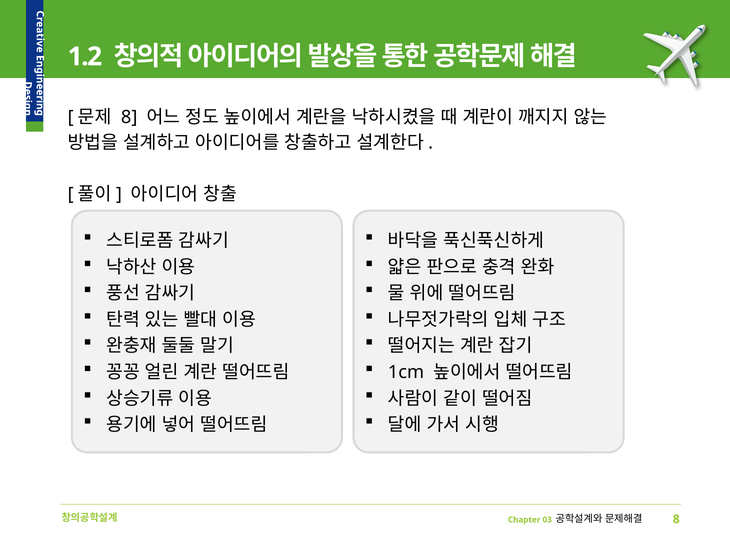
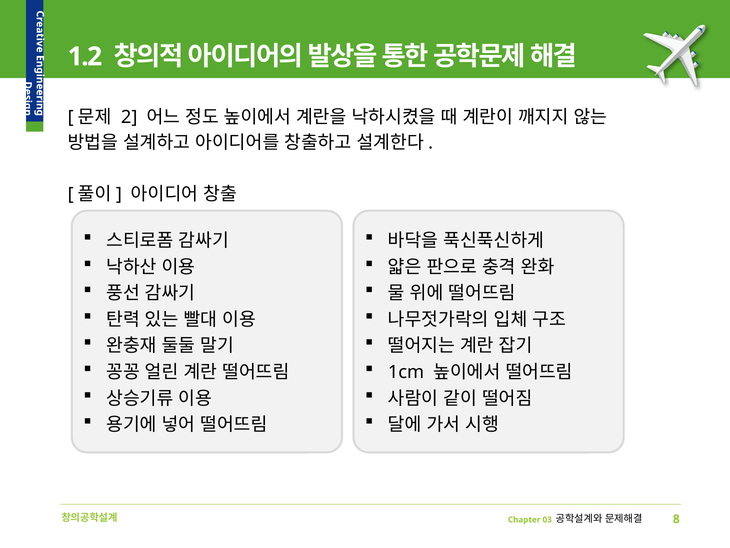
8: 8 -> 2 (129, 117)
